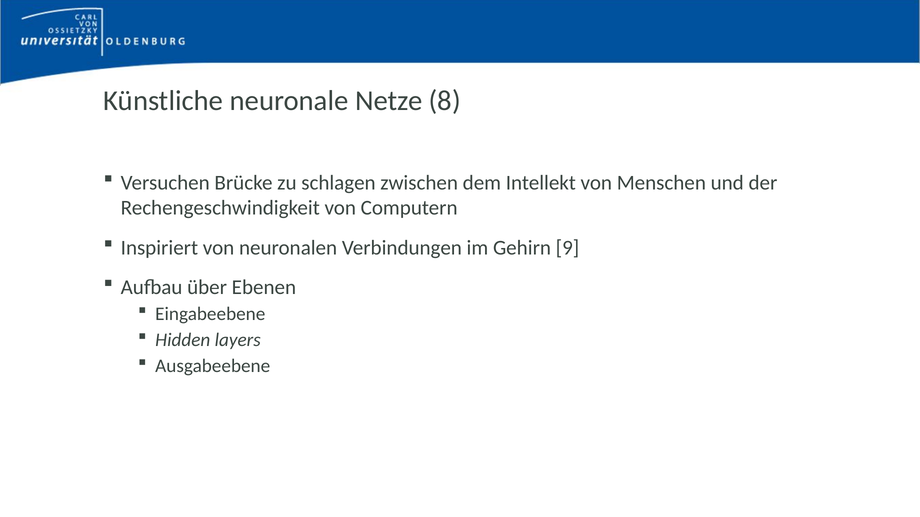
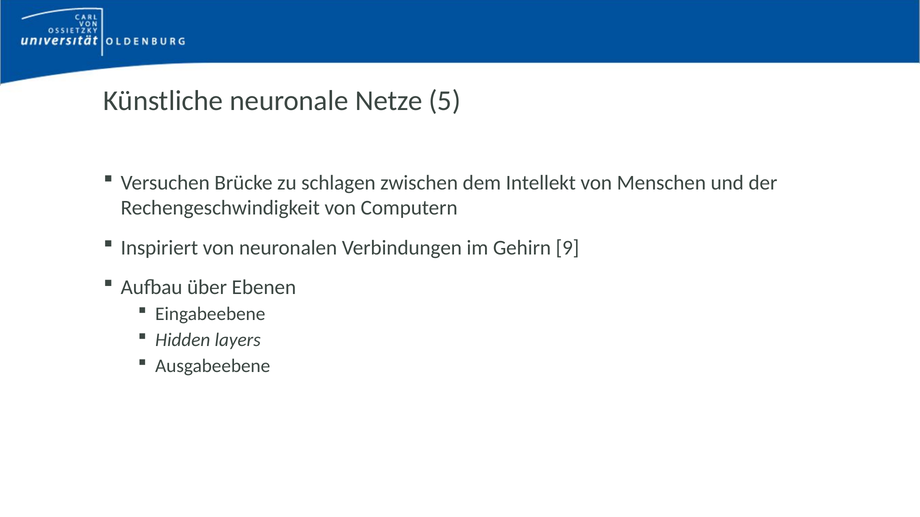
8: 8 -> 5 (445, 101)
